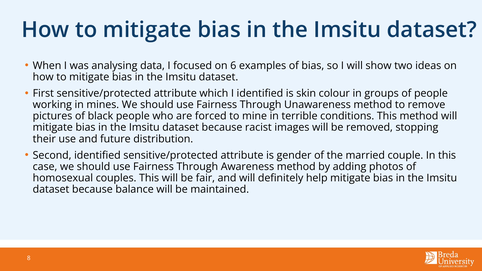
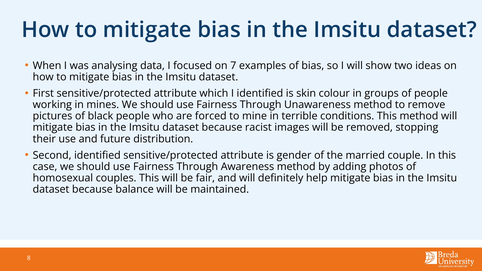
6: 6 -> 7 (233, 66)
